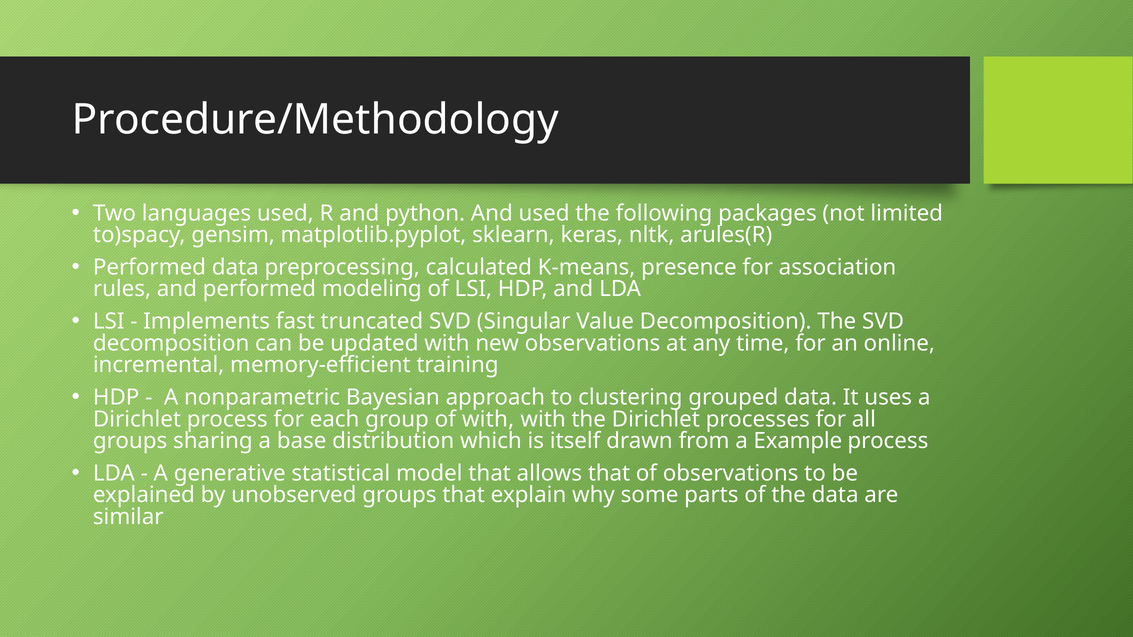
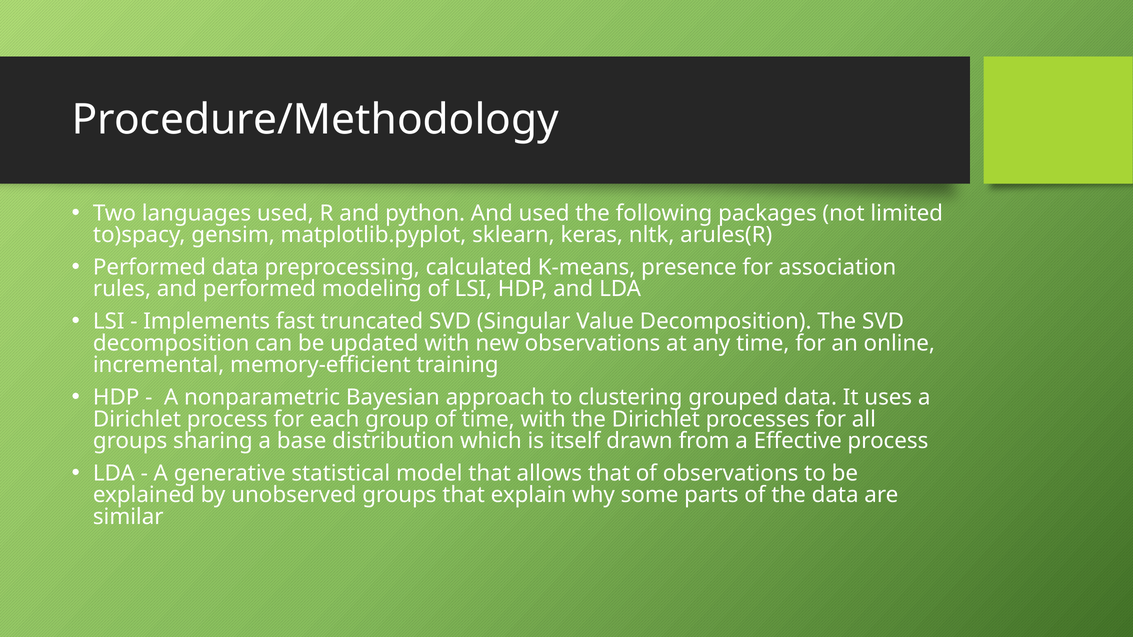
of with: with -> time (488, 419)
Example: Example -> Effective (798, 441)
